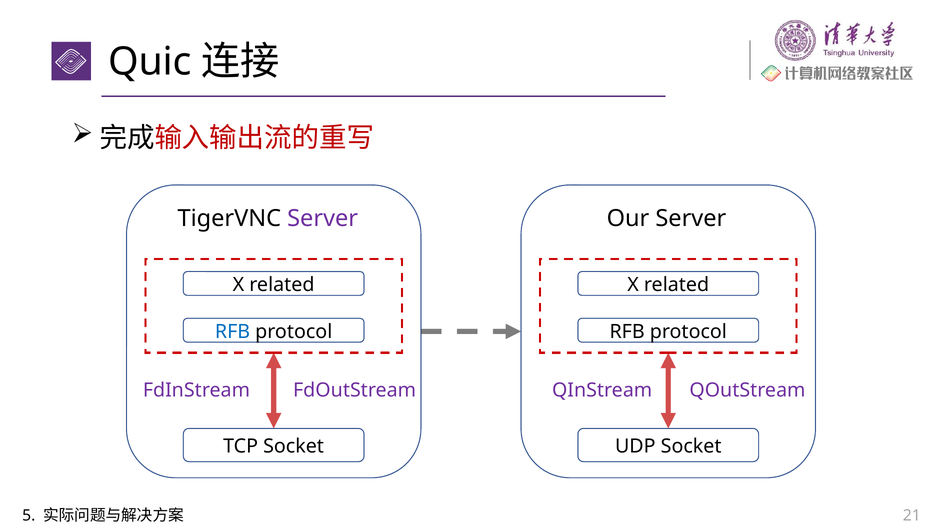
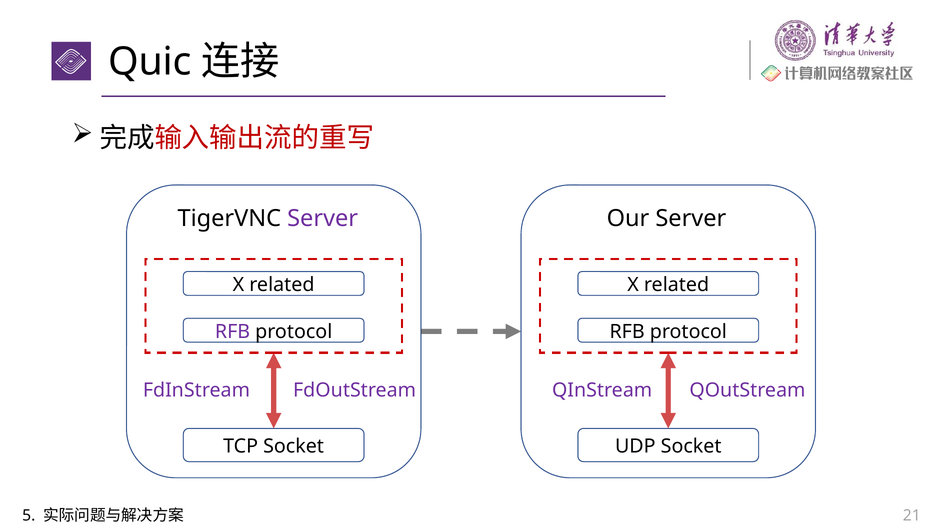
RFB colour: blue -> purple (232, 331)
